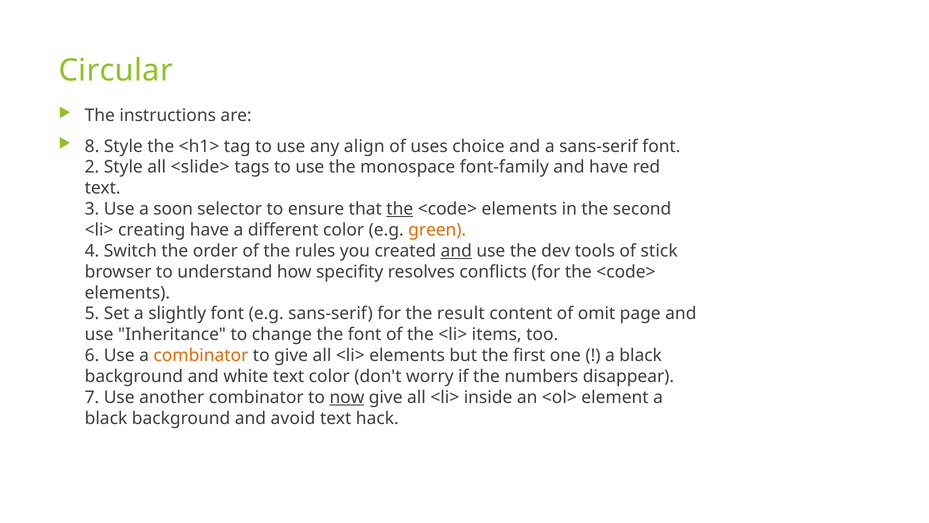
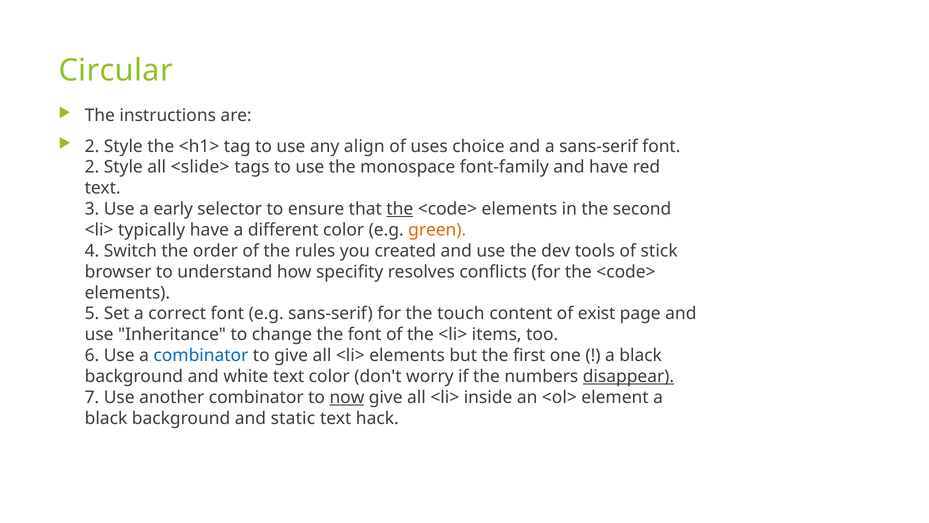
8: 8 -> 2 (92, 146)
soon: soon -> early (173, 209)
creating: creating -> typically (152, 230)
and underline: present -> none (456, 251)
slightly: slightly -> correct (177, 313)
result: result -> touch (461, 313)
omit: omit -> exist (597, 313)
combinator colour: orange -> blue (201, 355)
disappear underline: none -> present (628, 376)
avoid: avoid -> static (293, 418)
